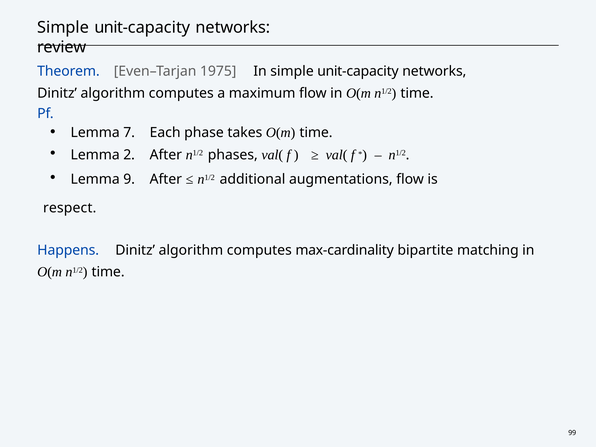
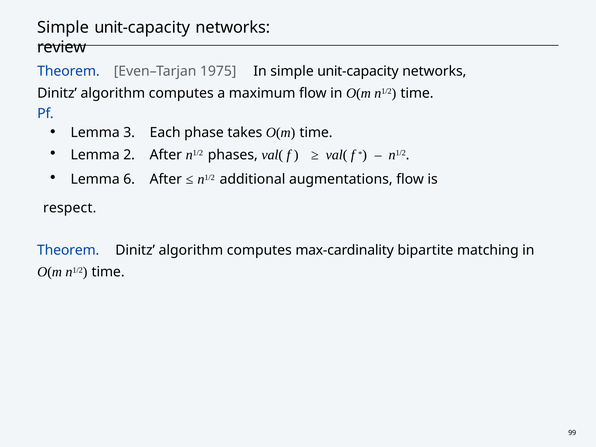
7: 7 -> 3 (129, 133)
9: 9 -> 6 (129, 179)
Happens: Happens -> Theorem (68, 250)
